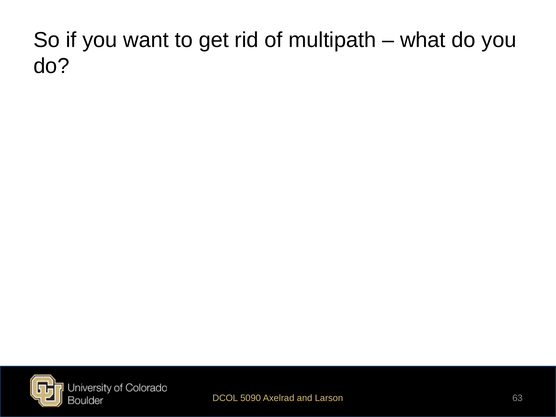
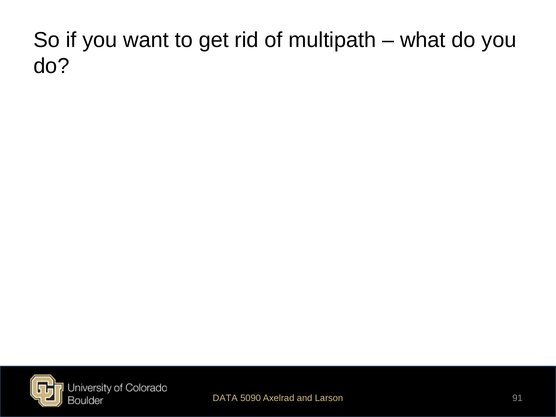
DCOL: DCOL -> DATA (225, 398)
63: 63 -> 91 (517, 398)
